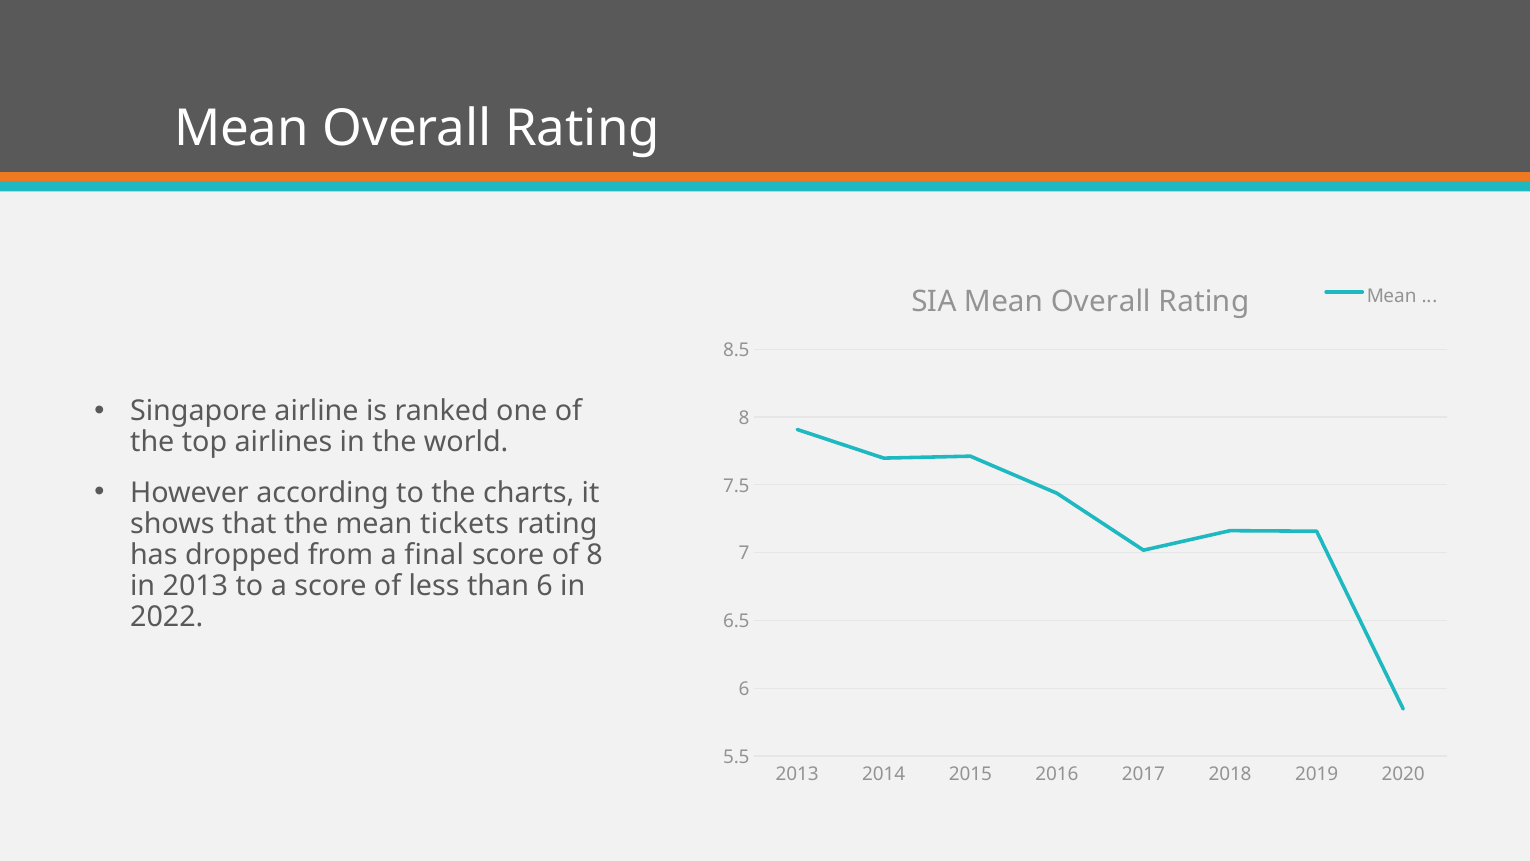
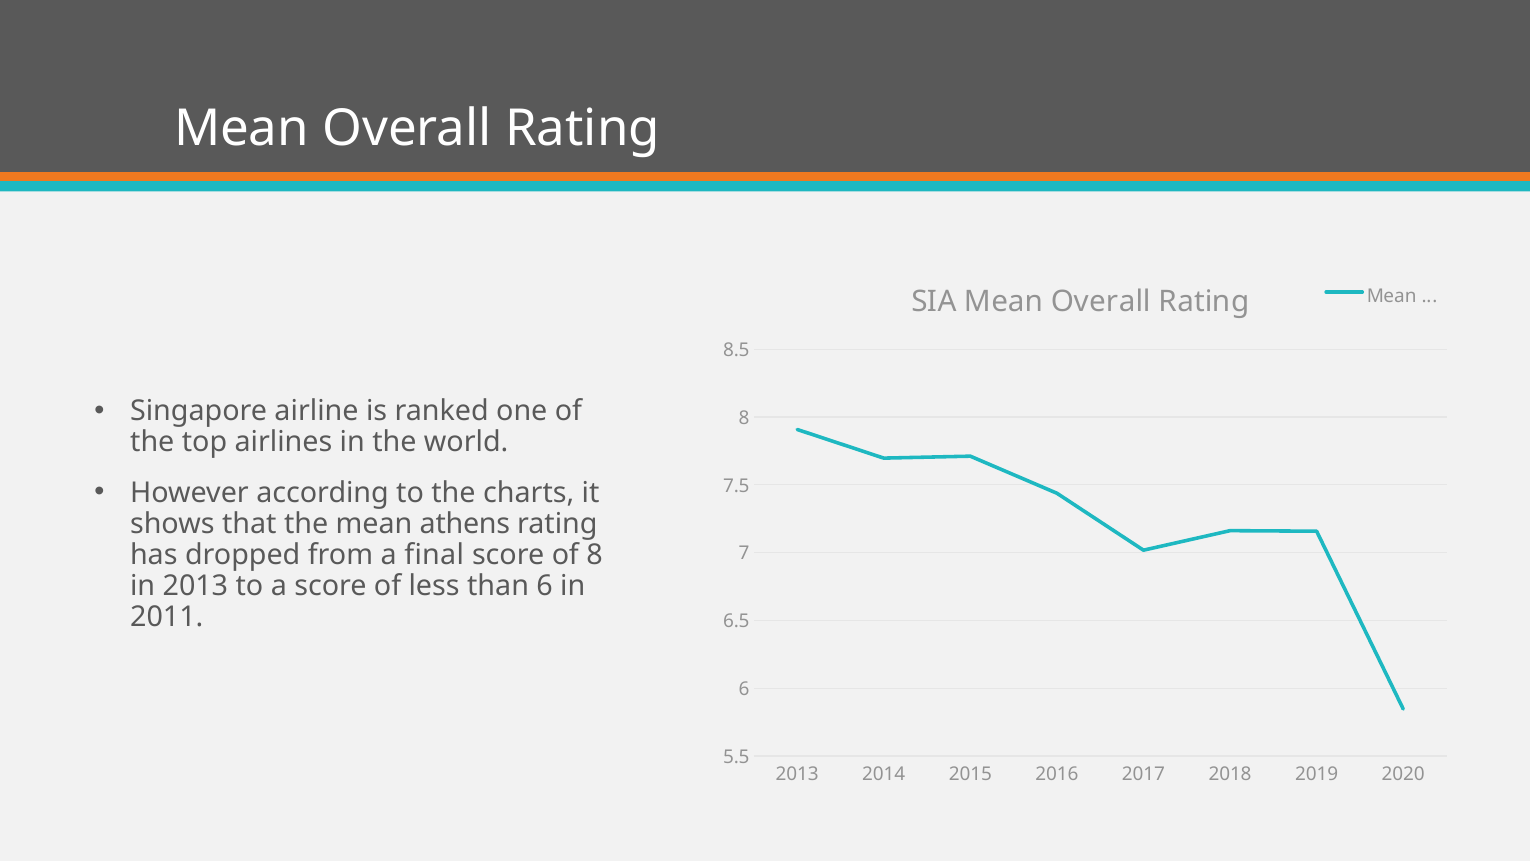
tickets: tickets -> athens (465, 523)
2022: 2022 -> 2011 (167, 616)
